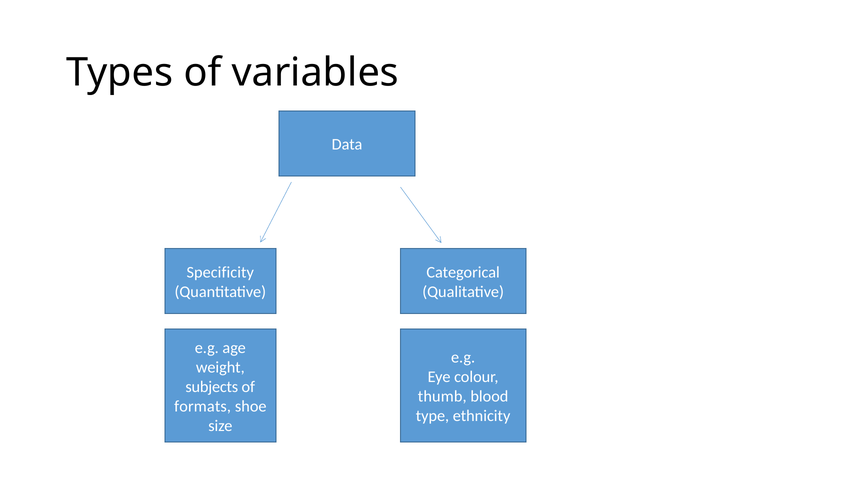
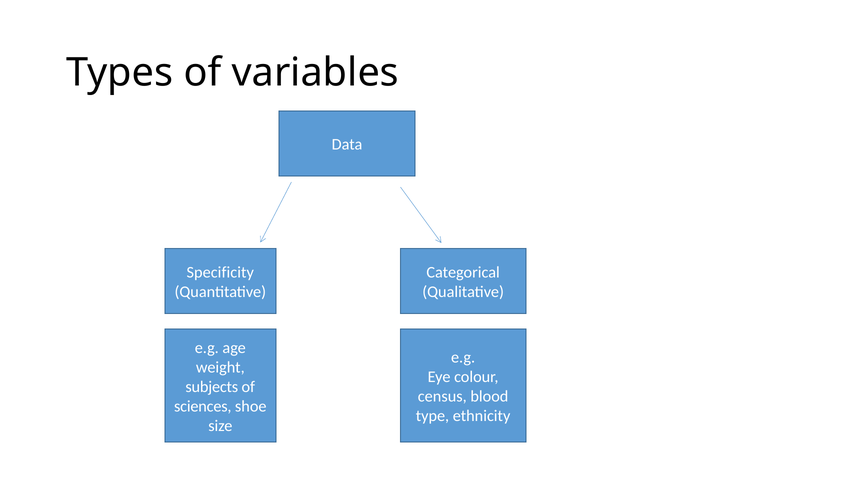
thumb: thumb -> census (442, 397)
formats: formats -> sciences (203, 406)
